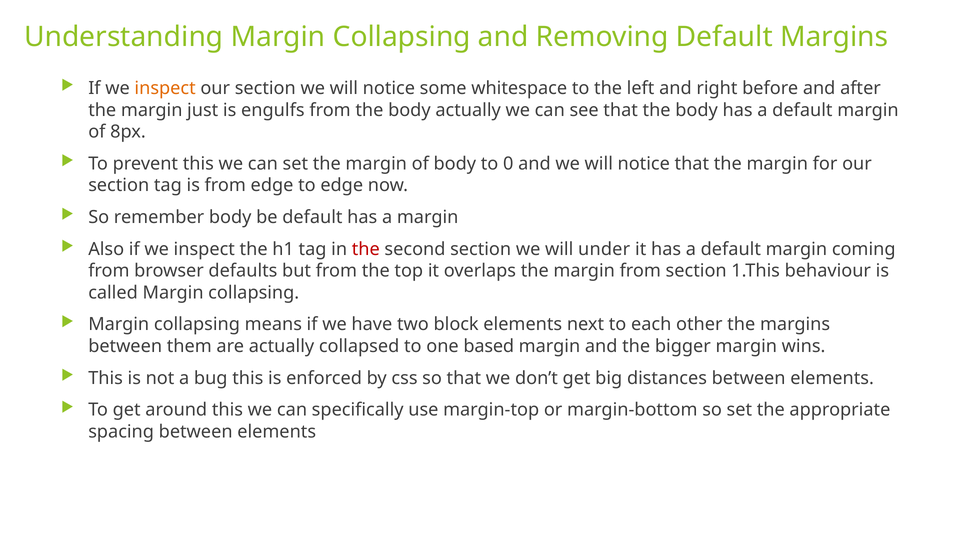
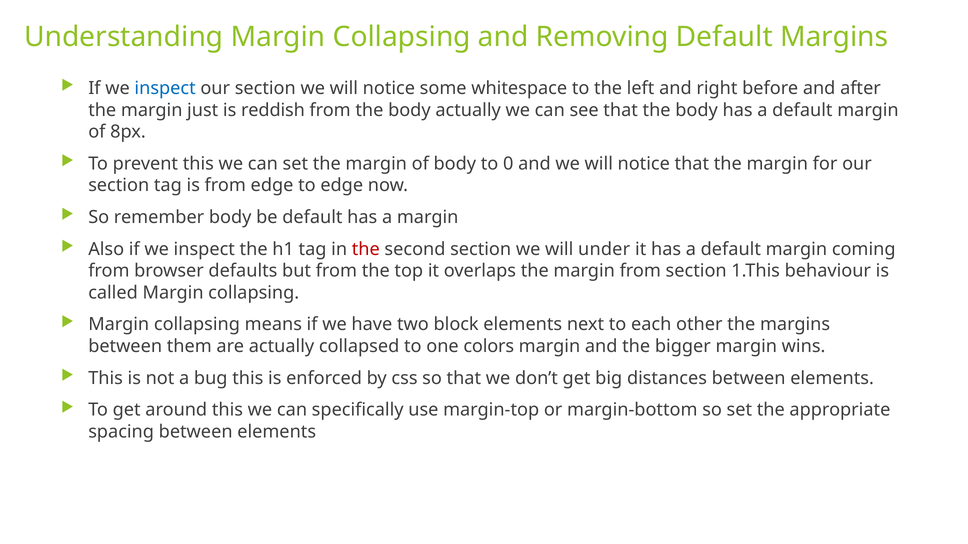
inspect colour: orange -> blue (165, 88)
engulfs: engulfs -> reddish (273, 110)
based: based -> colors (489, 347)
